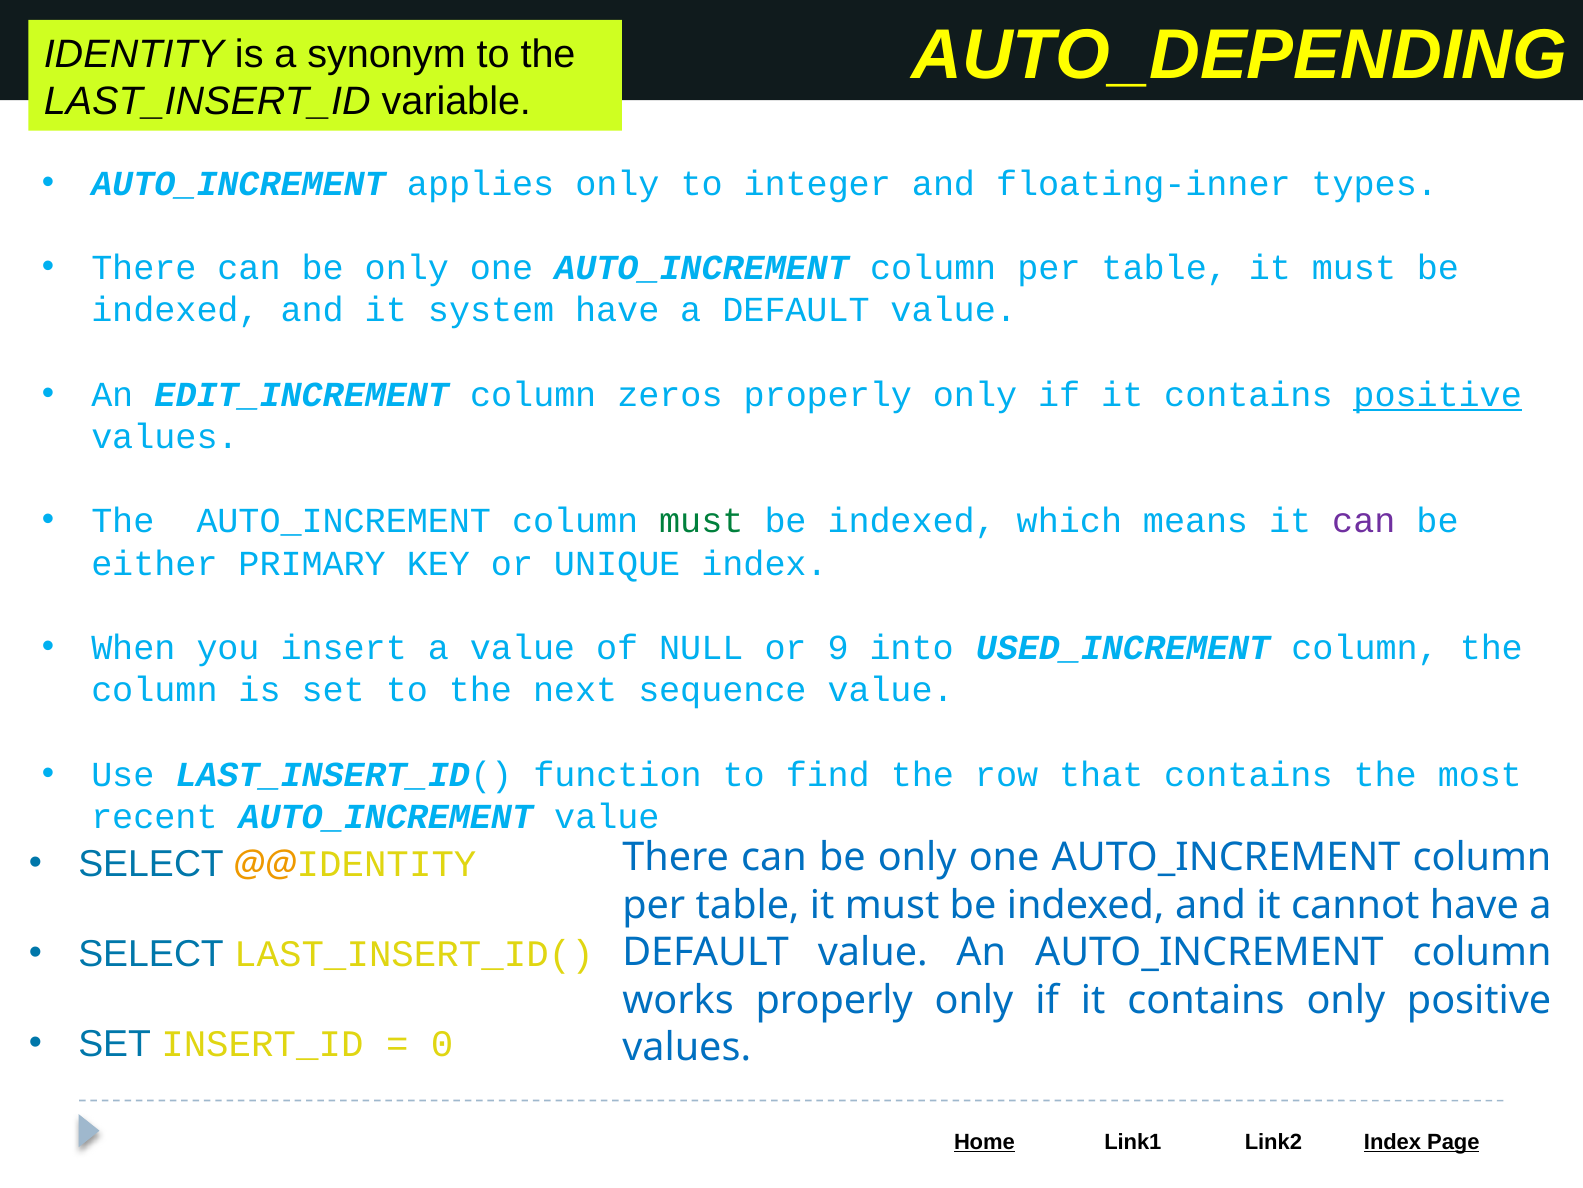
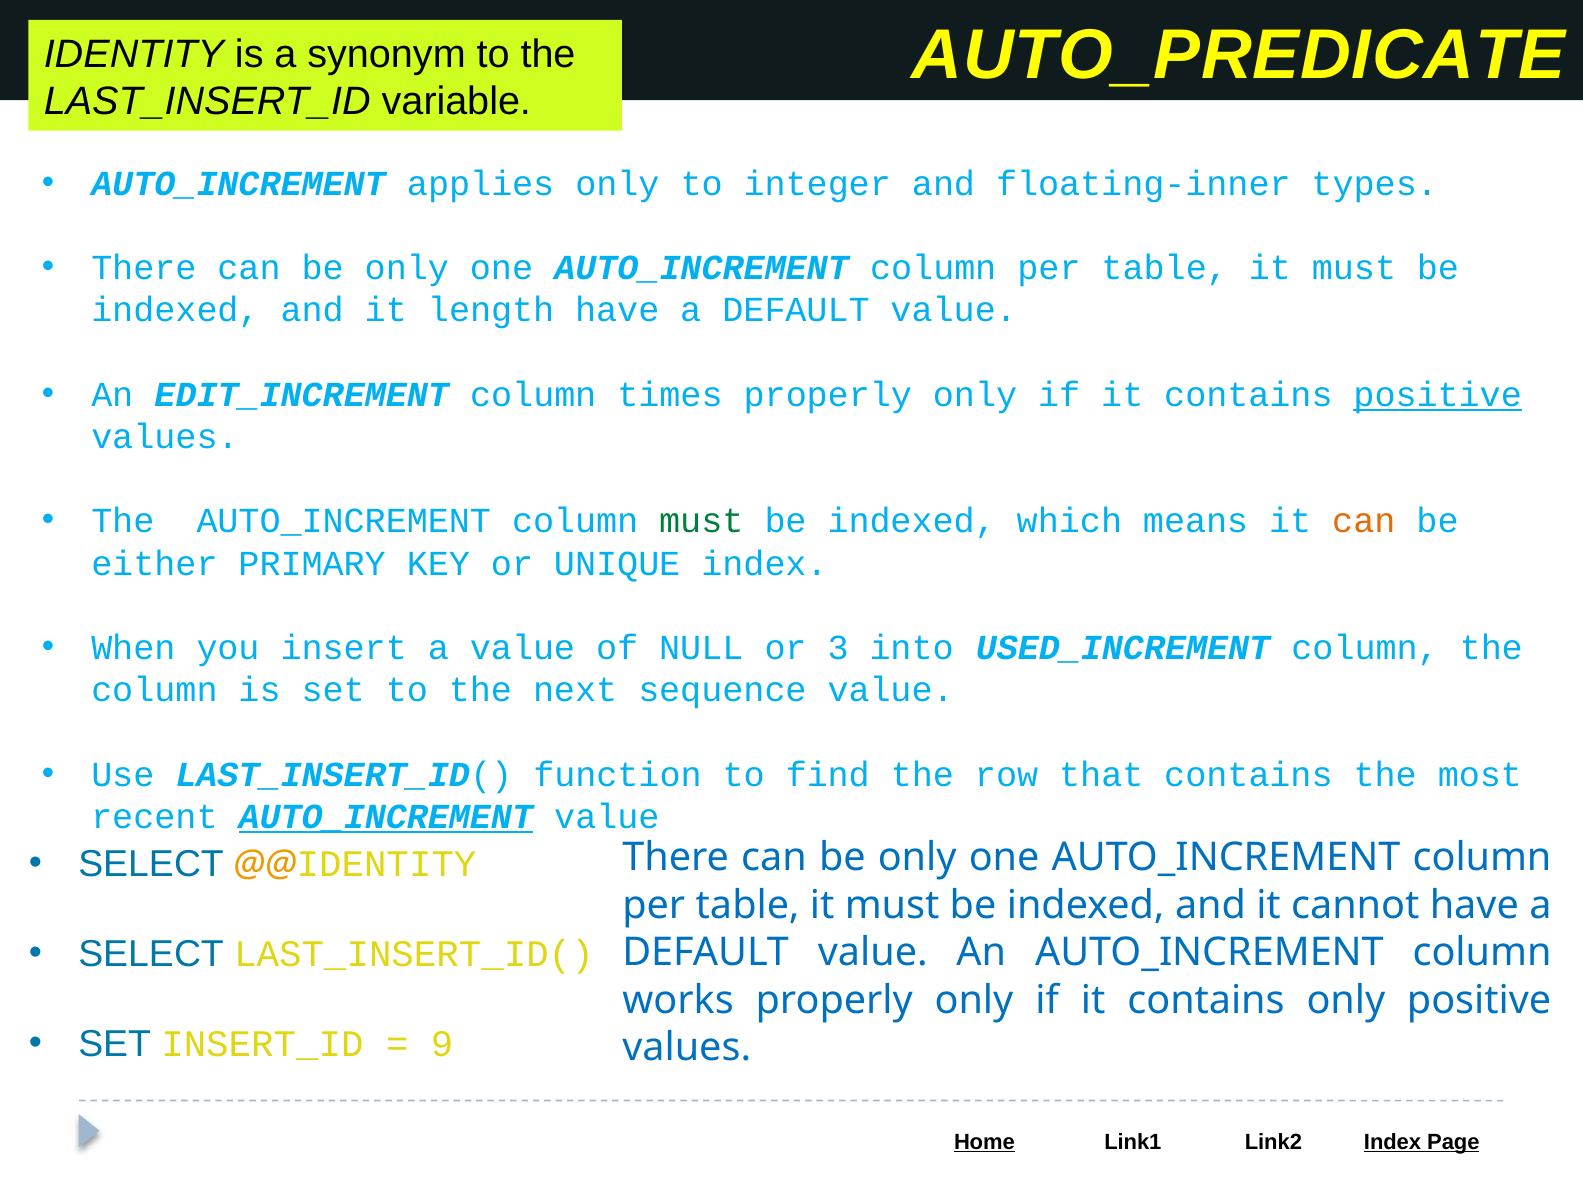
AUTO_DEPENDING: AUTO_DEPENDING -> AUTO_PREDICATE (1239, 55)
system: system -> length (491, 310)
zeros: zeros -> times (670, 394)
can colour: purple -> orange (1364, 521)
9: 9 -> 3 (838, 648)
AUTO_INCREMENT underline: none -> present (386, 816)
0: 0 -> 9 (442, 1043)
